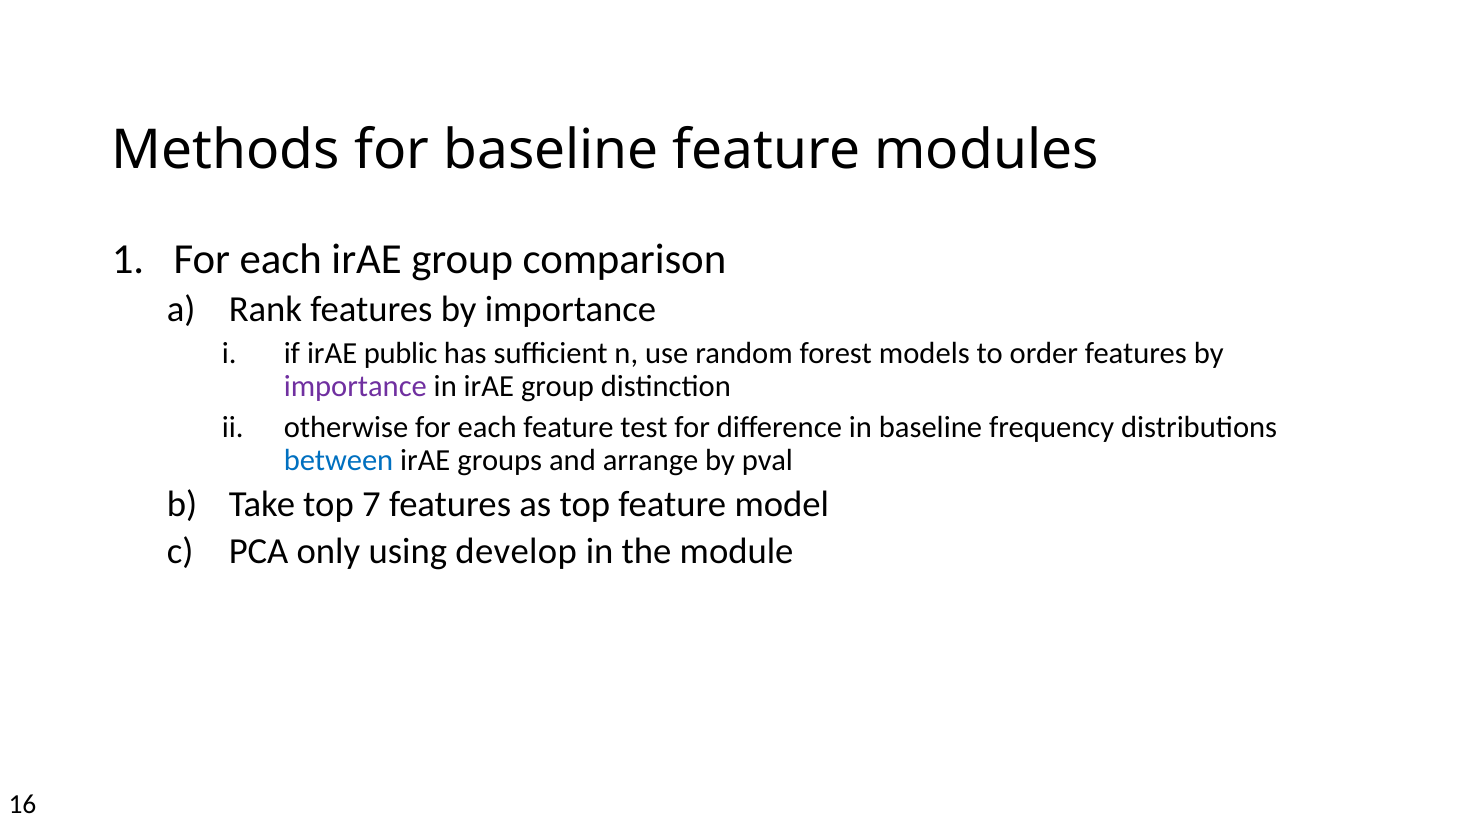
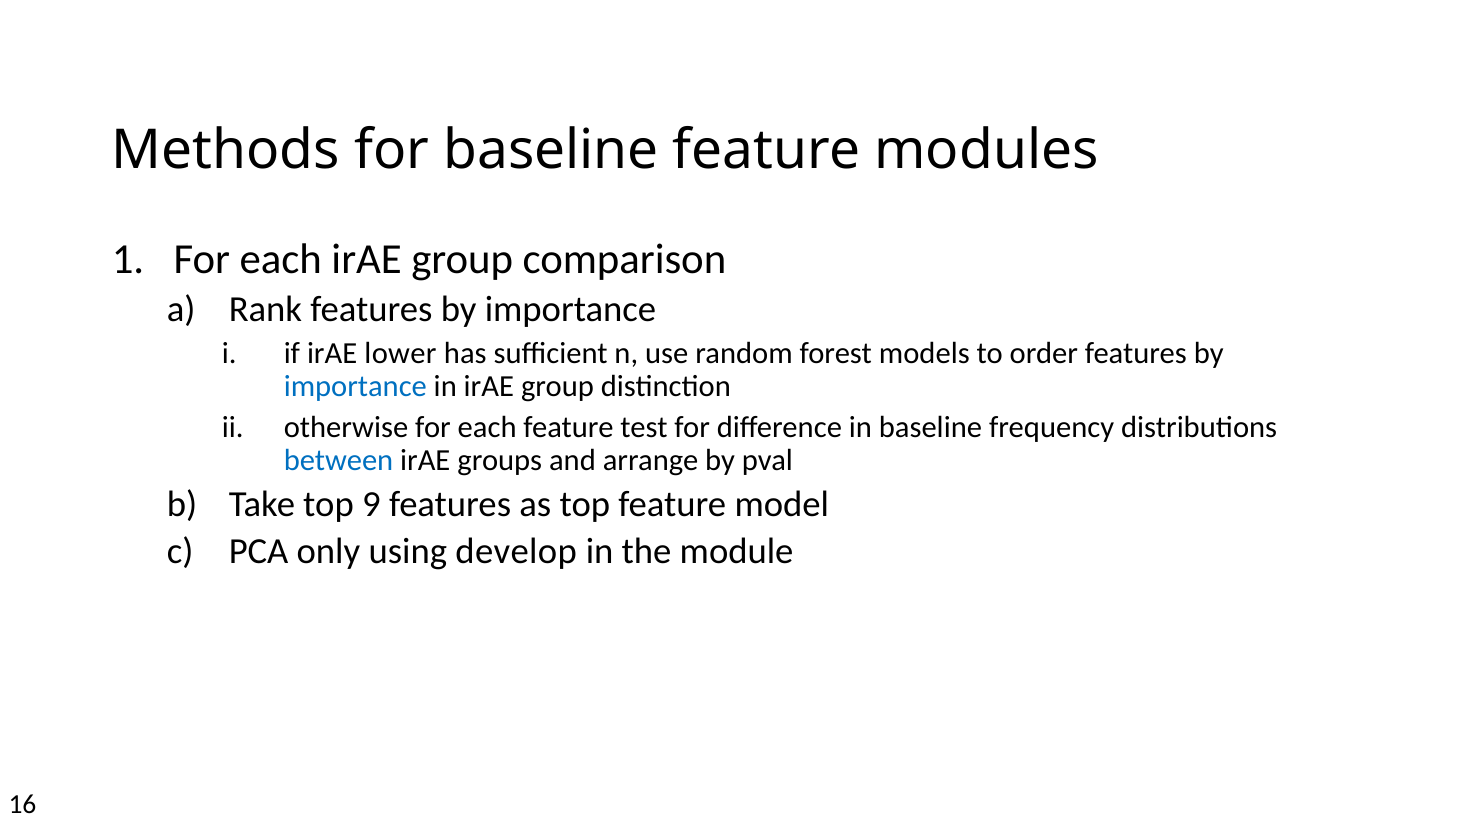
public: public -> lower (400, 354)
importance colour: purple -> blue (355, 387)
7: 7 -> 9 (371, 504)
